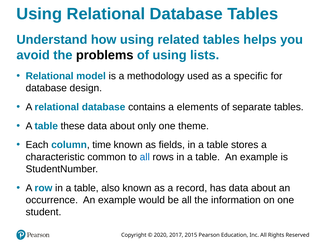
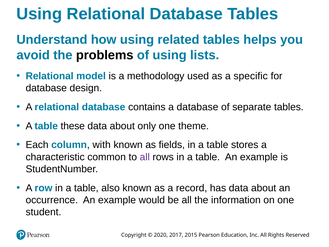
a elements: elements -> database (198, 107)
time: time -> with (102, 145)
all colour: blue -> purple (145, 157)
